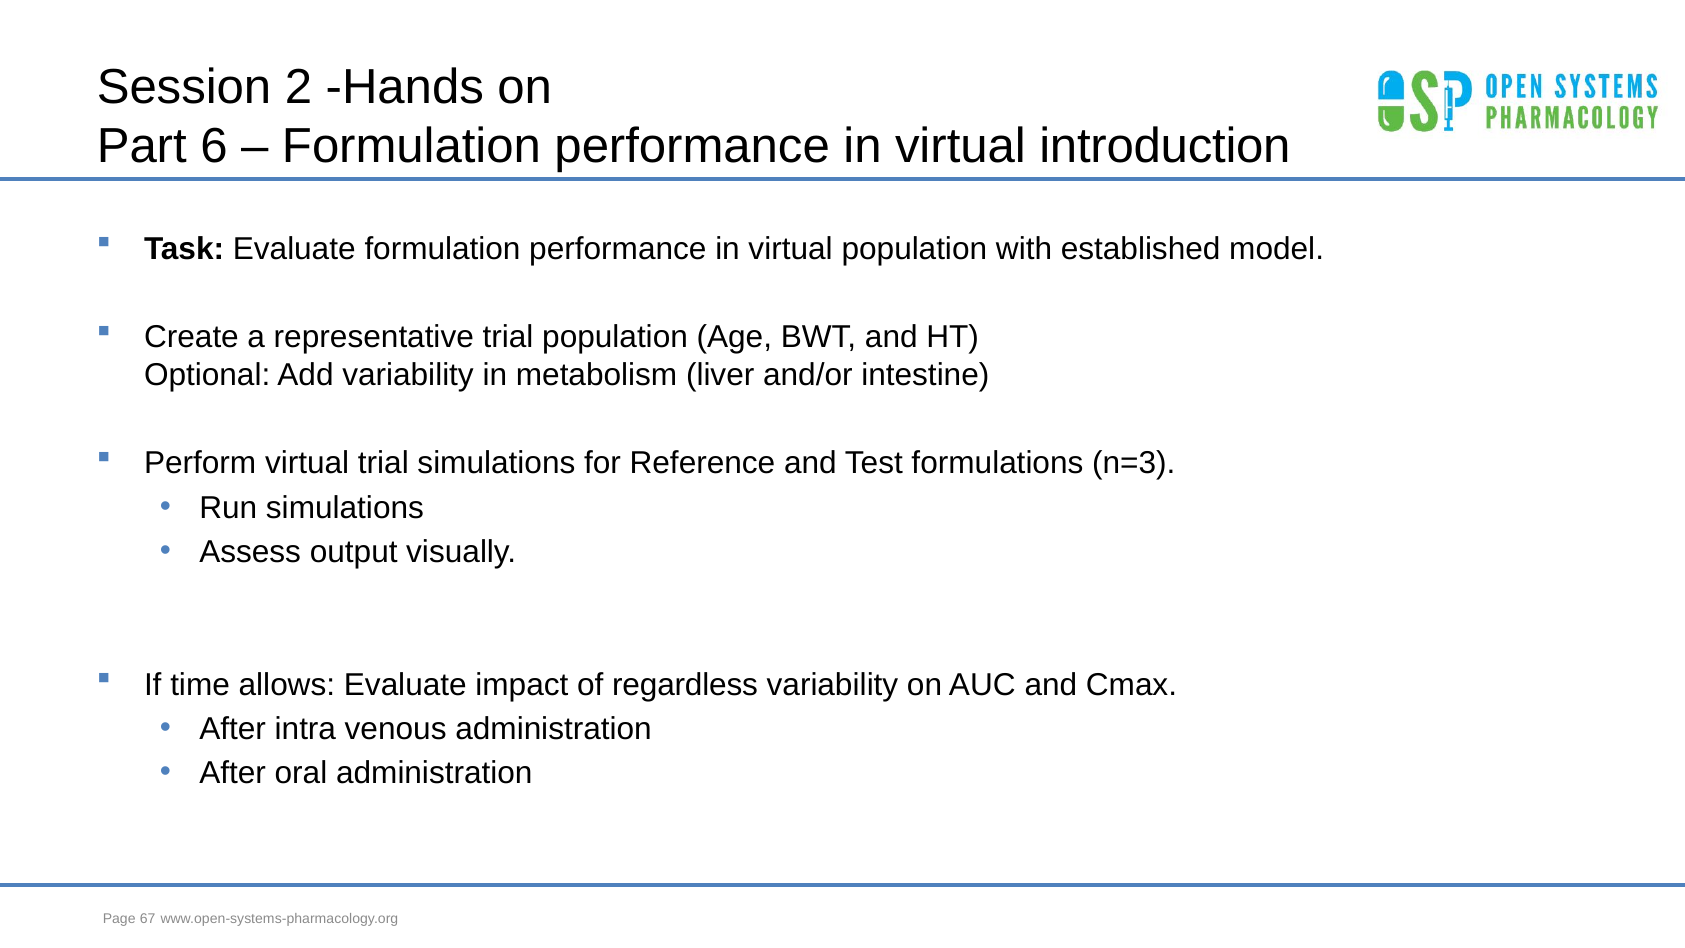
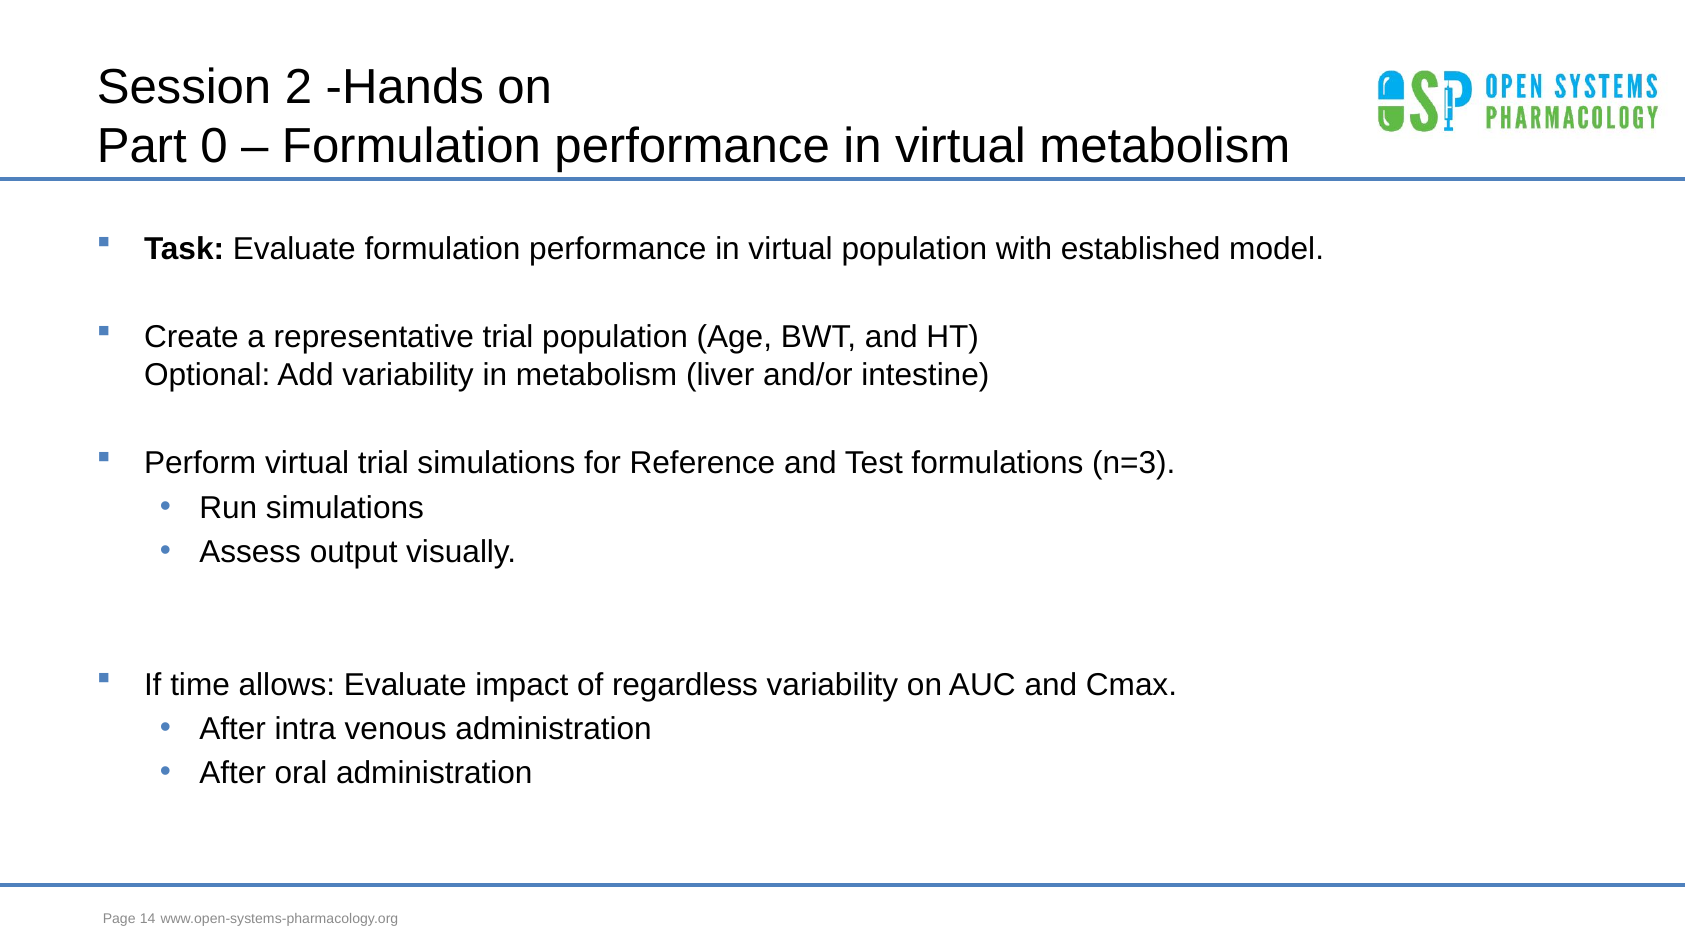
6: 6 -> 0 (214, 146)
virtual introduction: introduction -> metabolism (1165, 146)
67: 67 -> 14 (148, 919)
